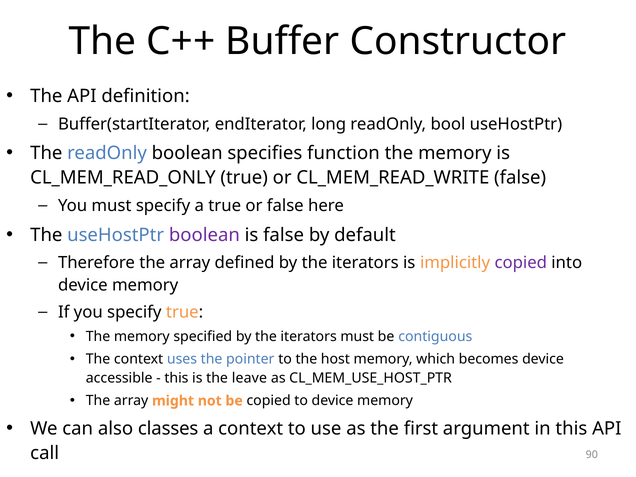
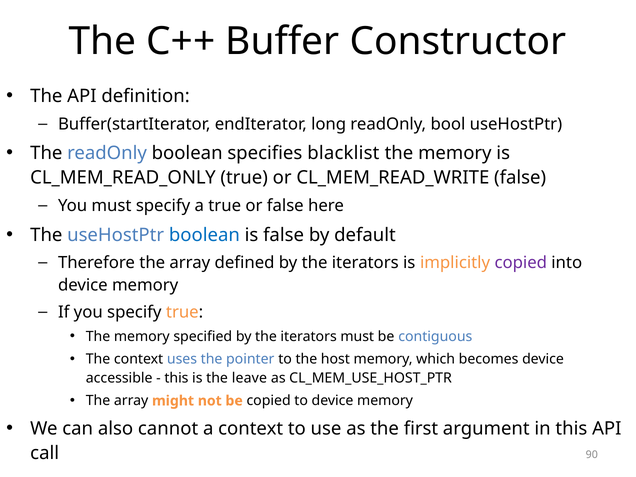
function: function -> blacklist (343, 153)
boolean colour: purple -> blue (204, 235)
classes: classes -> cannot (168, 429)
